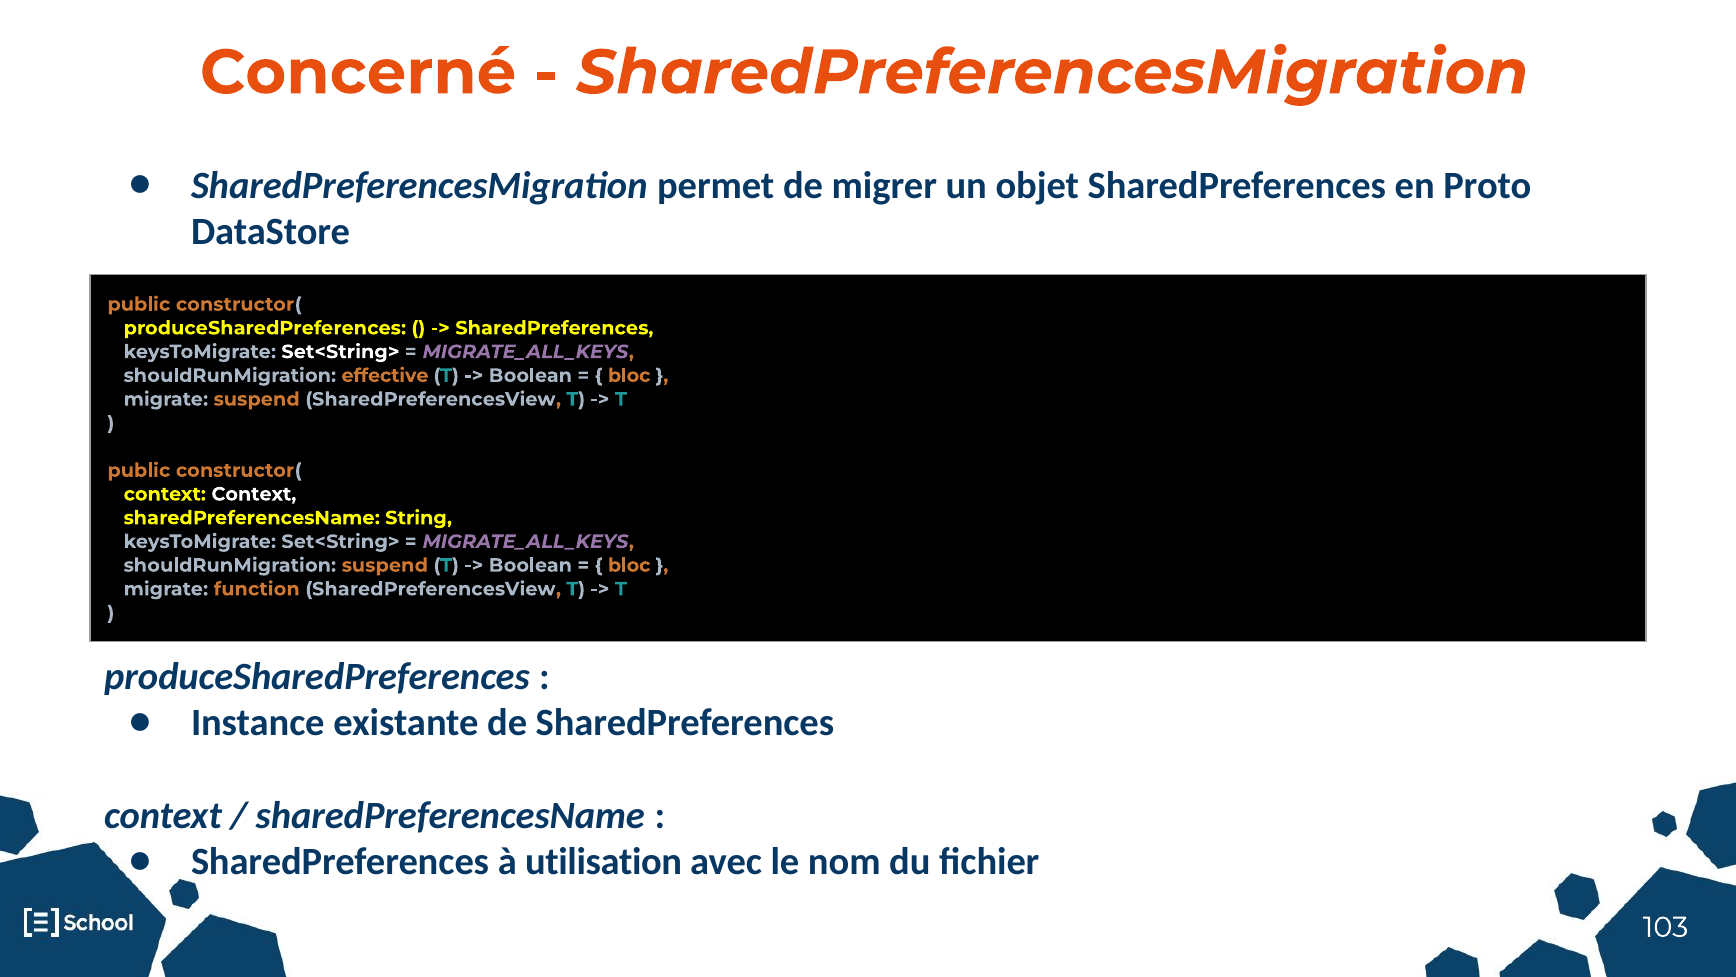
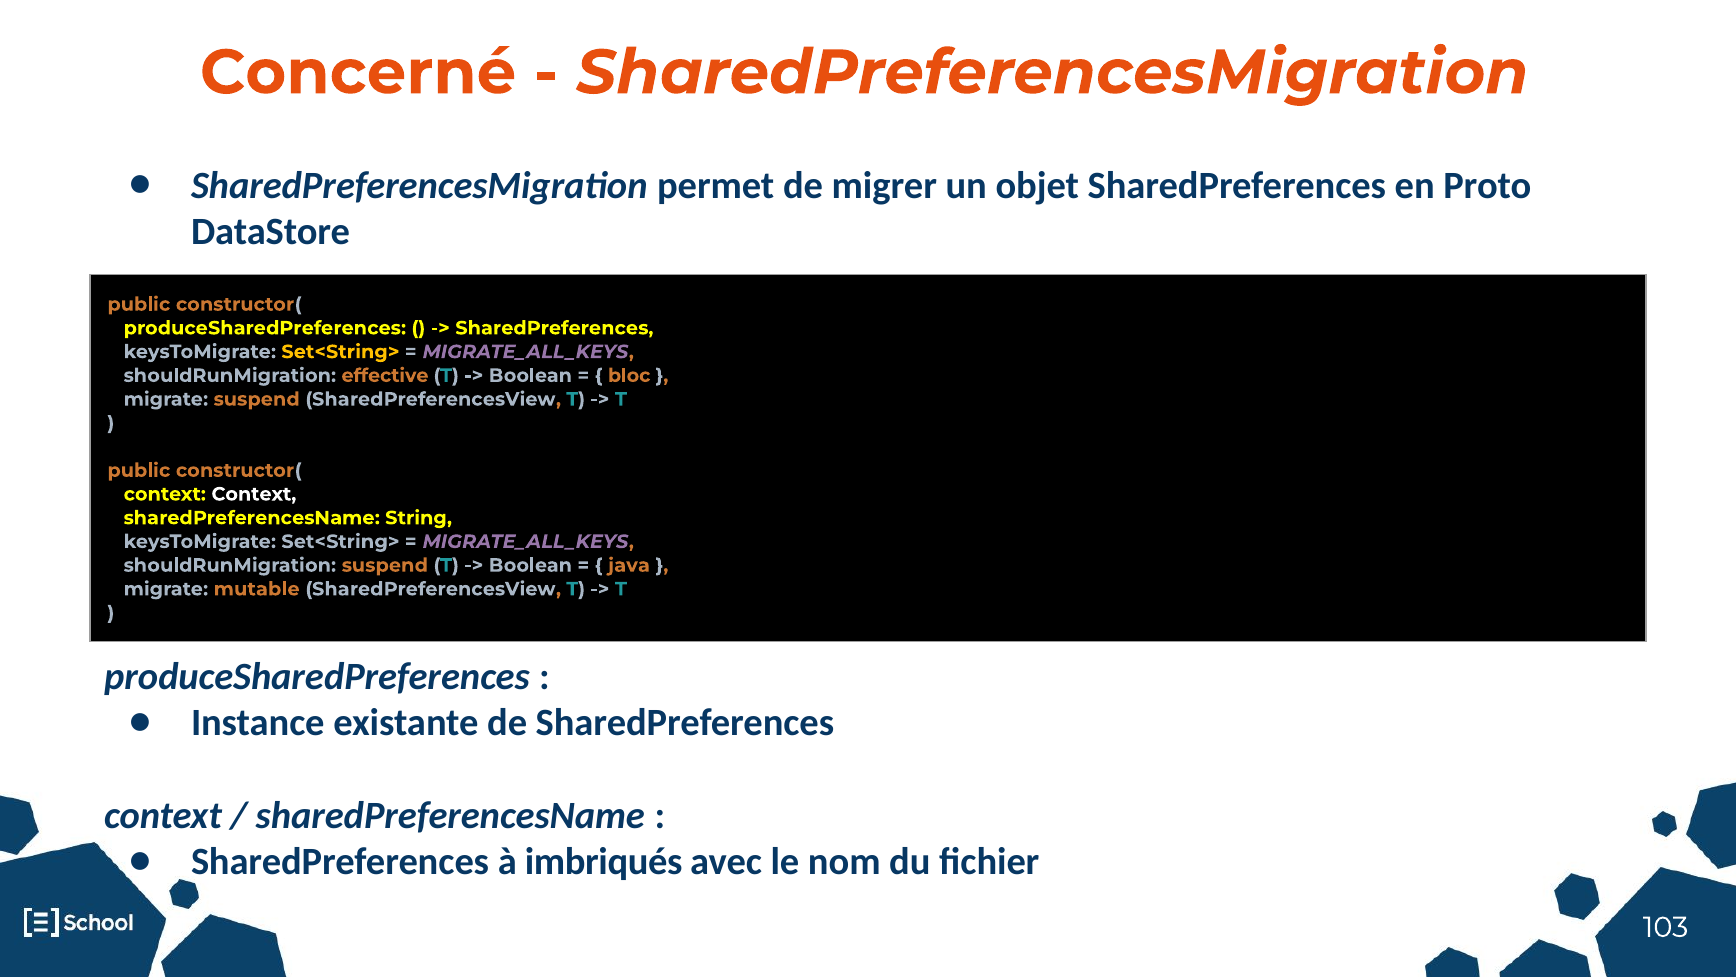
Set<String> colour: white -> yellow (340, 352)
bloc: bloc -> java (629, 565)
function: function -> mutable (257, 589)
utilisation: utilisation -> imbriqués (604, 861)
